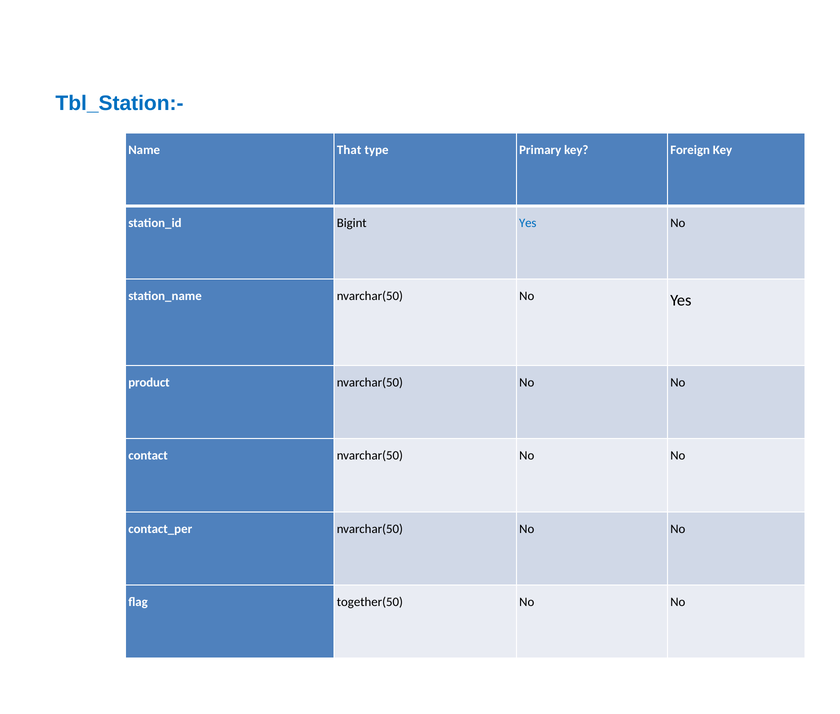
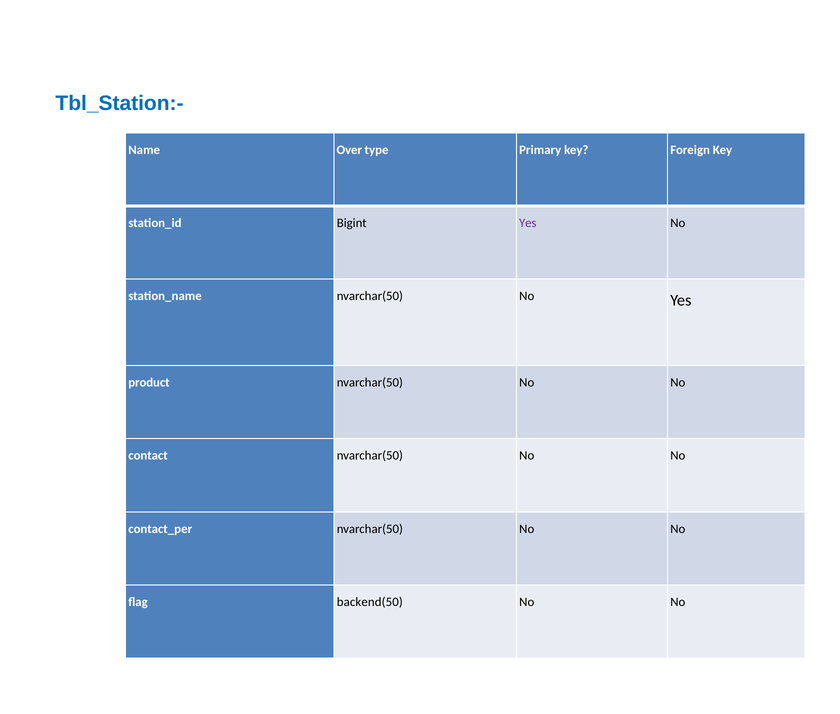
That: That -> Over (349, 150)
Yes colour: blue -> purple (528, 223)
together(50: together(50 -> backend(50 (370, 602)
